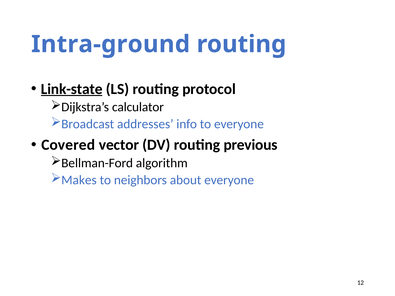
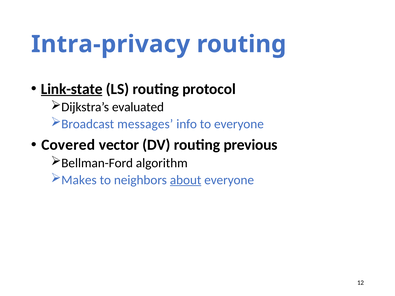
Intra-ground: Intra-ground -> Intra-privacy (111, 44)
calculator: calculator -> evaluated (138, 107)
addresses: addresses -> messages (145, 124)
about underline: none -> present (186, 180)
